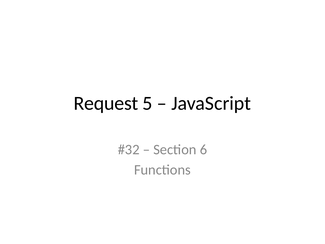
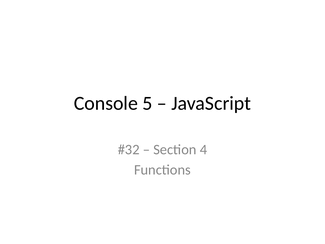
Request: Request -> Console (106, 103)
6: 6 -> 4 (203, 149)
